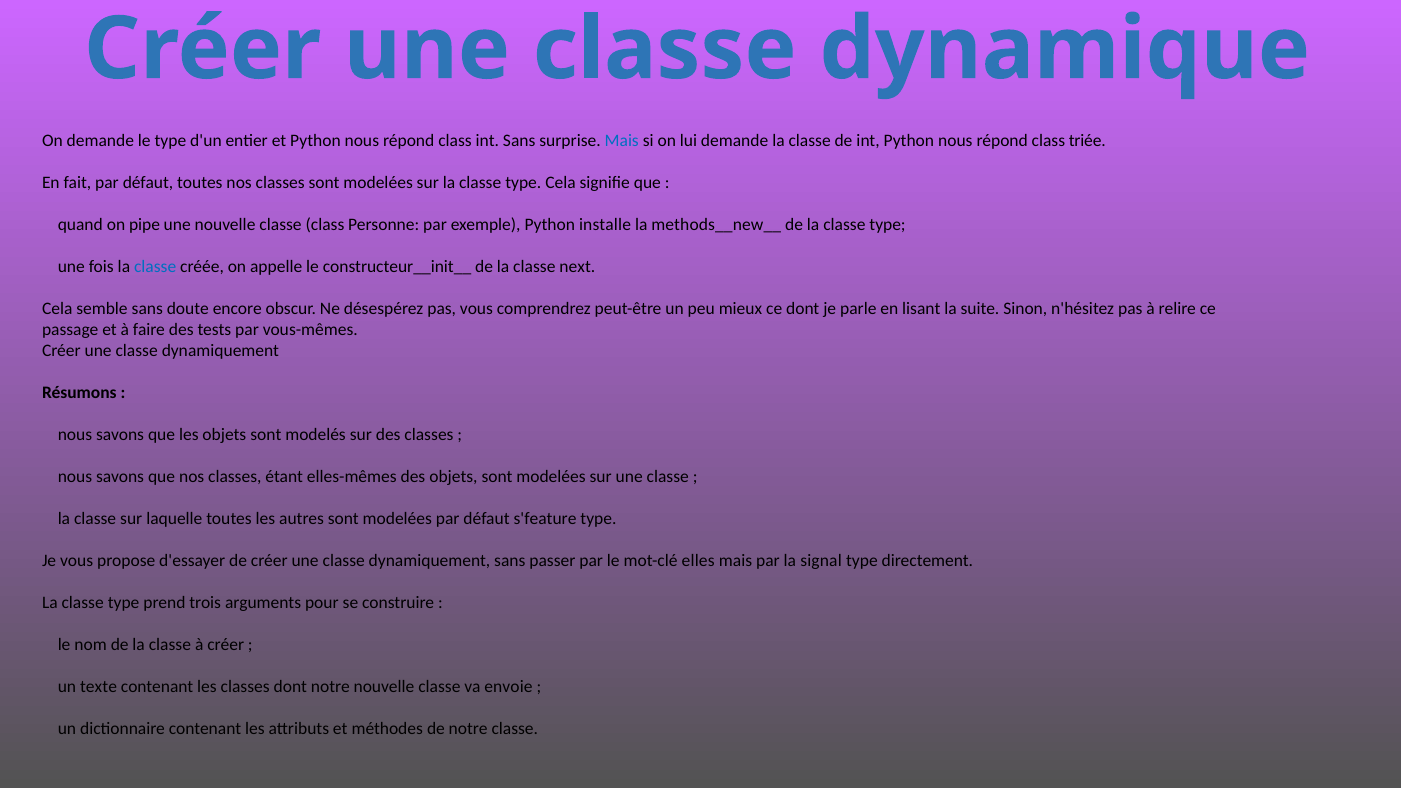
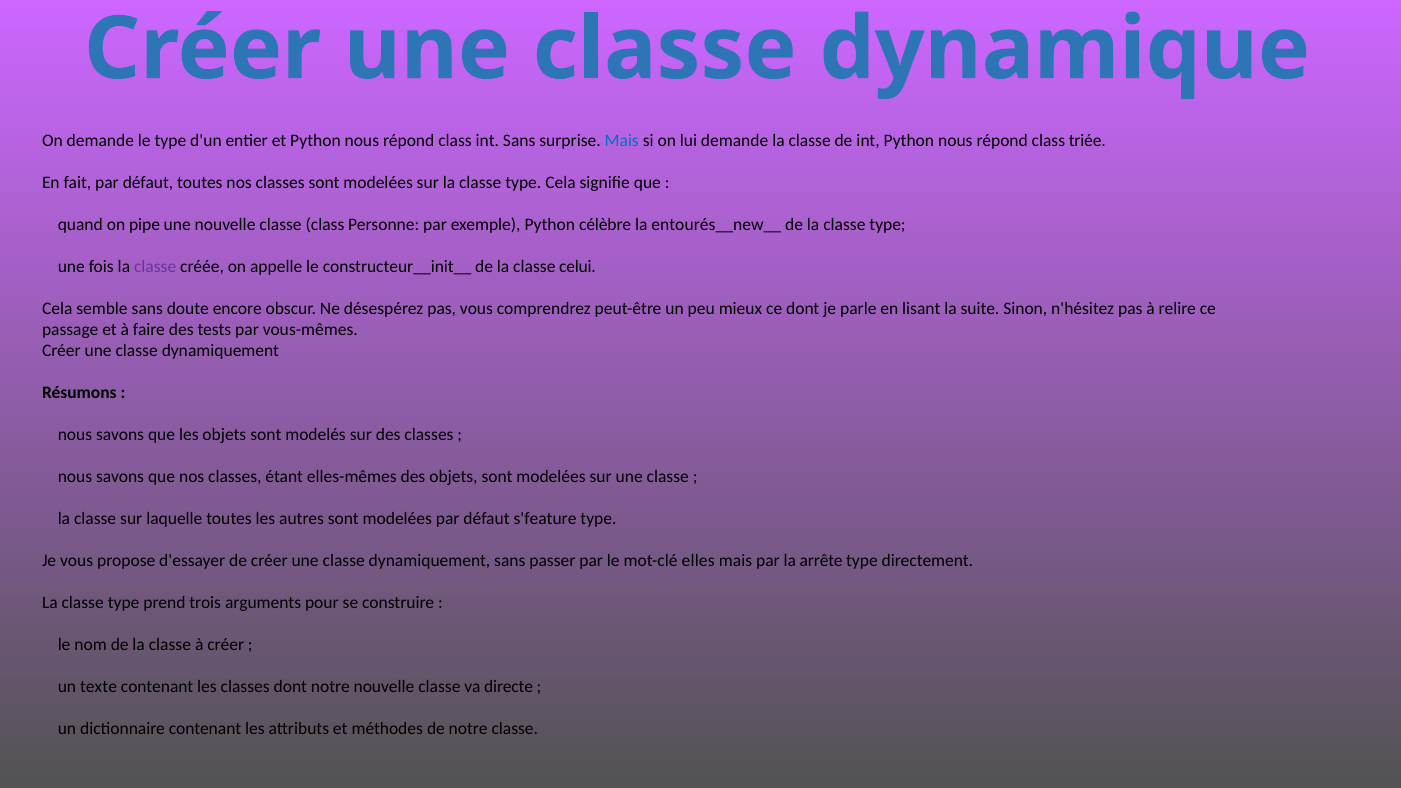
installe: installe -> célèbre (605, 225)
methods__new__: methods__new__ -> entourés__new__ (716, 225)
classe colour: blue -> purple (155, 267)
next: next -> celui (577, 267)
signal: signal -> arrête (821, 561)
envoie: envoie -> directe (509, 687)
